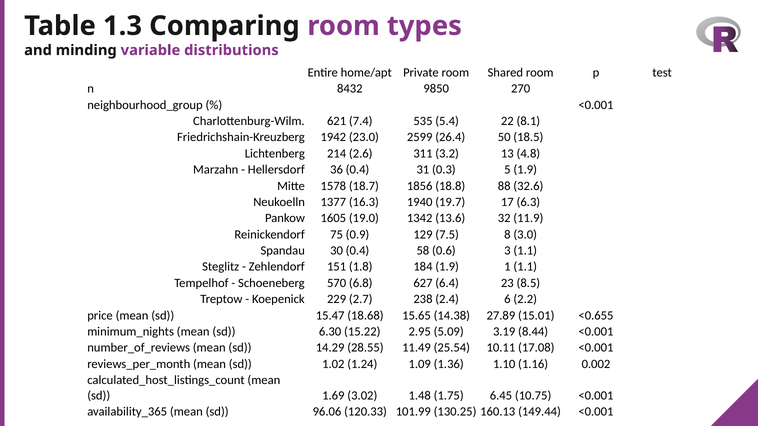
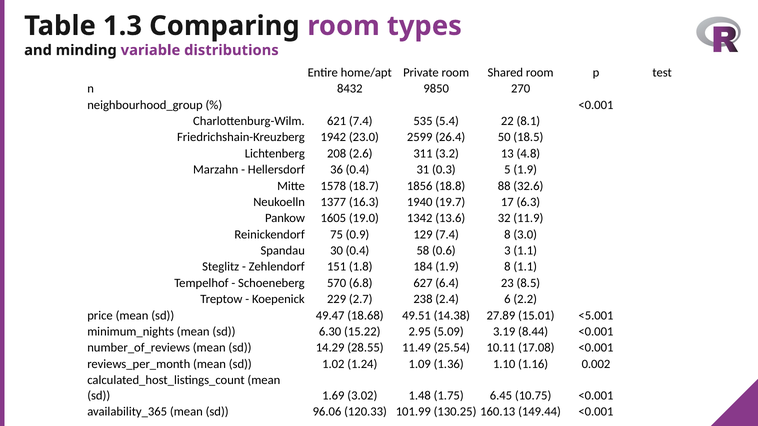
214: 214 -> 208 (337, 154)
129 7.5: 7.5 -> 7.4 (447, 235)
1.9 1: 1 -> 8 (507, 267)
15.47: 15.47 -> 49.47 (330, 316)
15.65: 15.65 -> 49.51 (416, 316)
<0.655: <0.655 -> <5.001 (596, 316)
